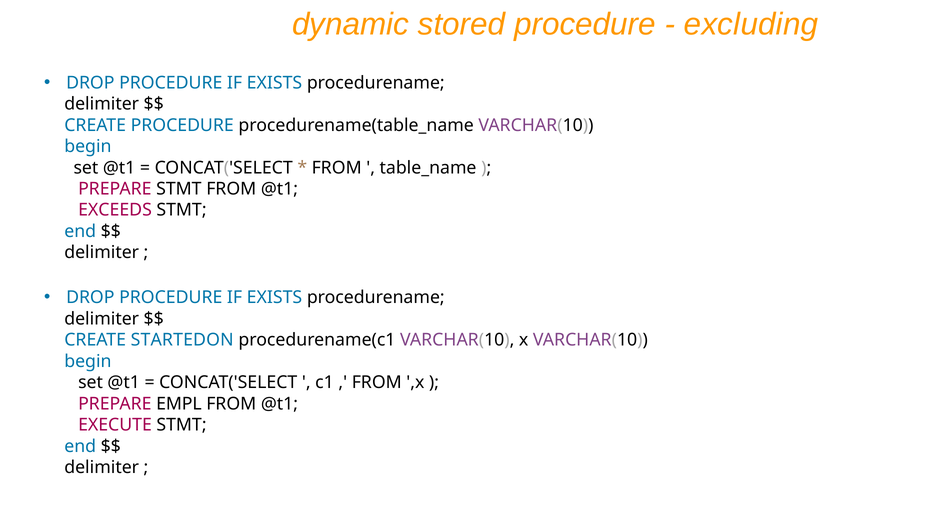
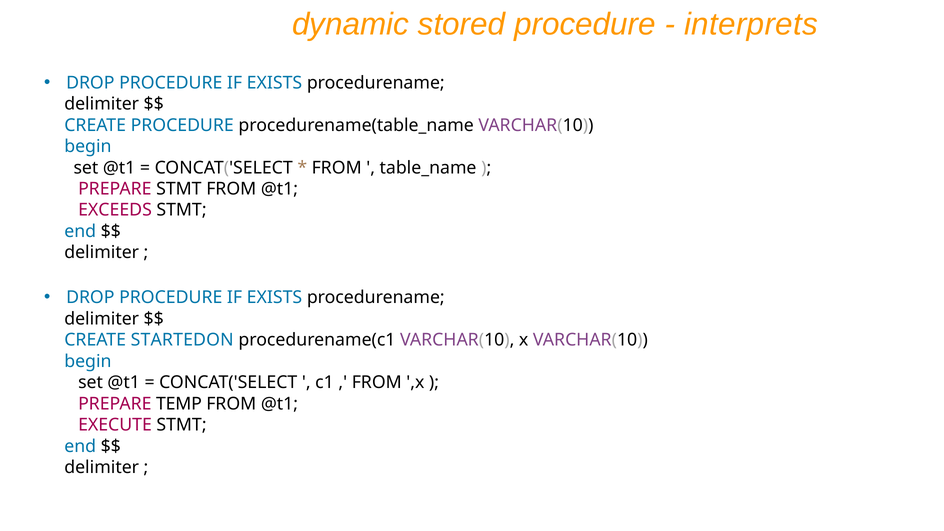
excluding: excluding -> interprets (751, 25)
EMPL: EMPL -> TEMP (179, 404)
